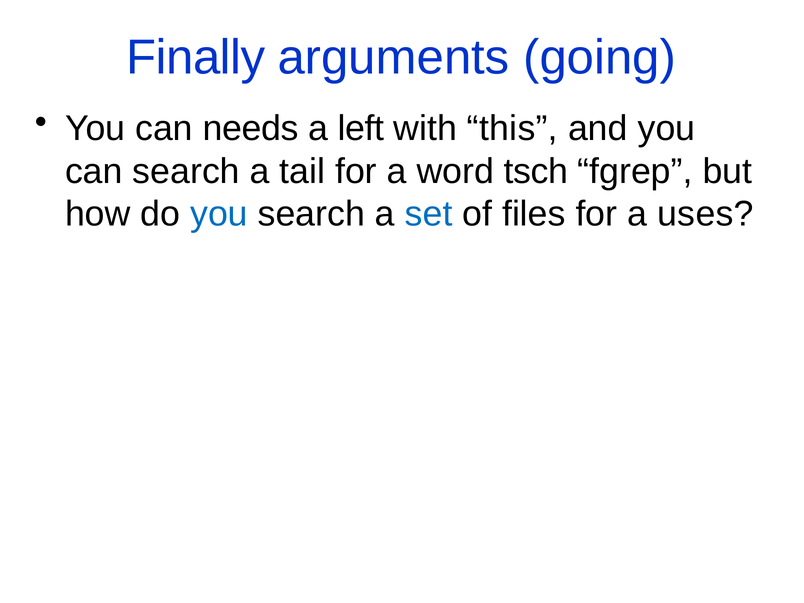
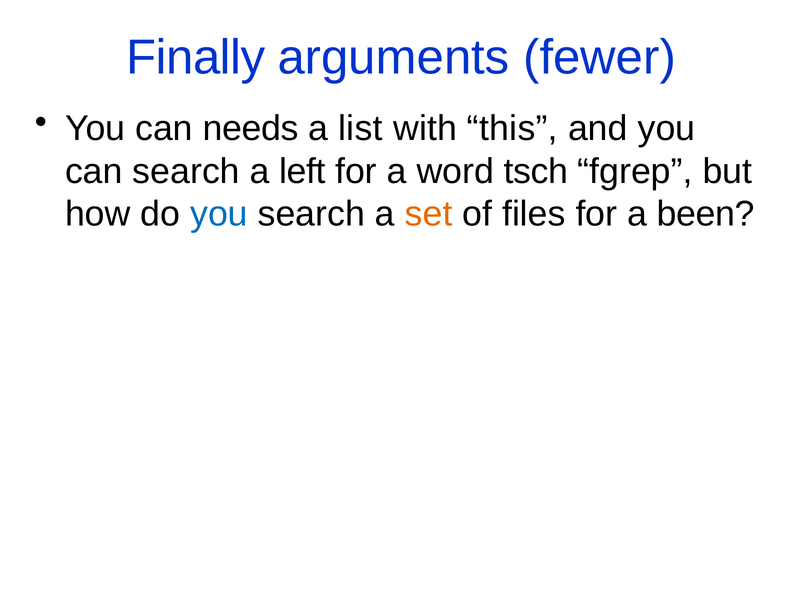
going: going -> fewer (600, 58)
left: left -> list (361, 128)
tail: tail -> left (302, 171)
set colour: blue -> orange (429, 214)
uses: uses -> been (706, 214)
